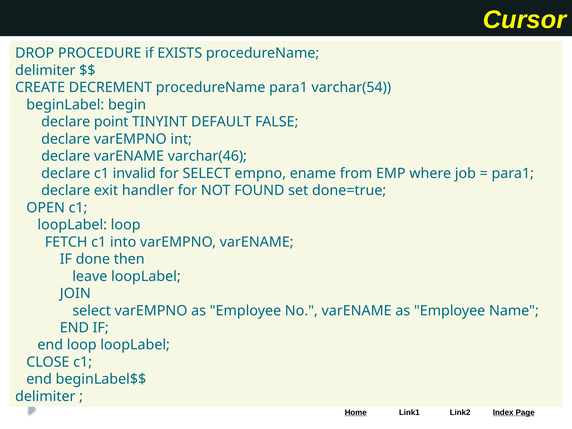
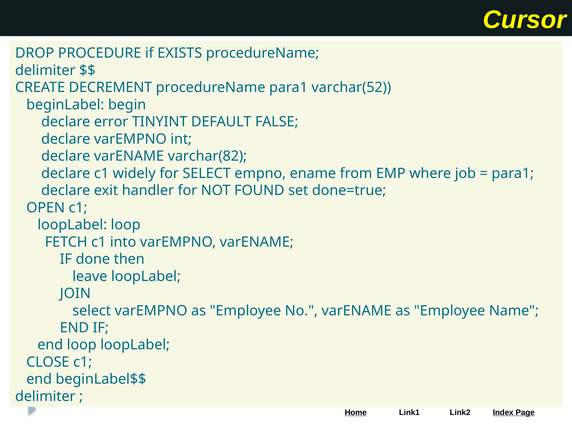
varchar(54: varchar(54 -> varchar(52 (351, 88)
point: point -> error (111, 122)
varchar(46: varchar(46 -> varchar(82 (207, 156)
invalid: invalid -> widely (134, 173)
